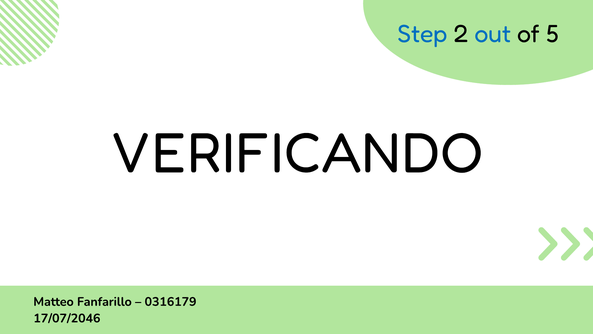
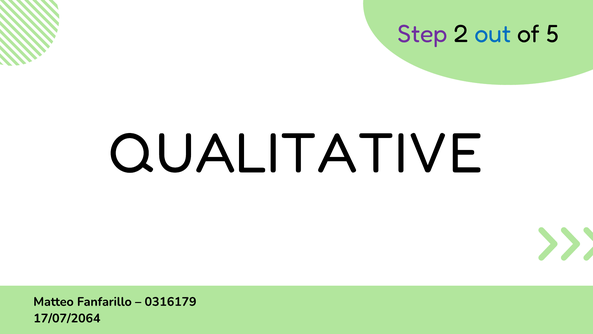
Step colour: blue -> purple (422, 34)
VERIFICANDO: VERIFICANDO -> QUALITATIVE (296, 153)
17/07/2046: 17/07/2046 -> 17/07/2064 (67, 318)
